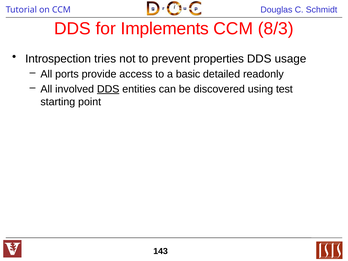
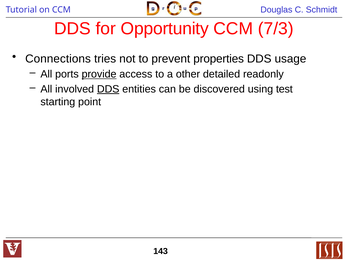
Implements: Implements -> Opportunity (165, 29)
8/3: 8/3 -> 7/3 (276, 29)
Introspection: Introspection -> Connections (58, 59)
provide underline: none -> present (99, 74)
basic: basic -> other (188, 74)
